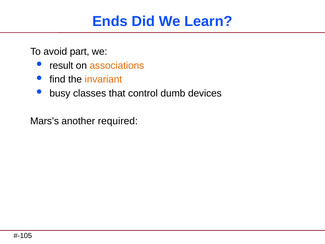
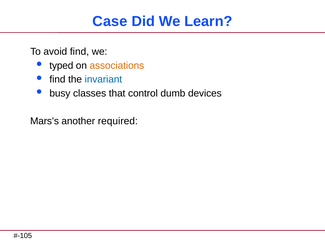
Ends: Ends -> Case (110, 21)
avoid part: part -> find (79, 52)
result: result -> typed (61, 65)
invariant colour: orange -> blue (103, 79)
